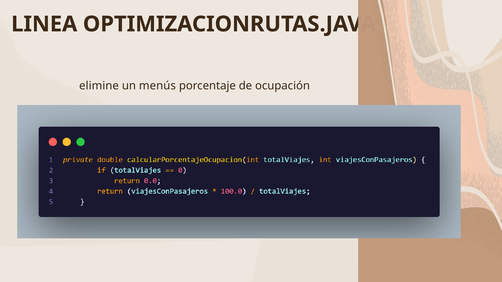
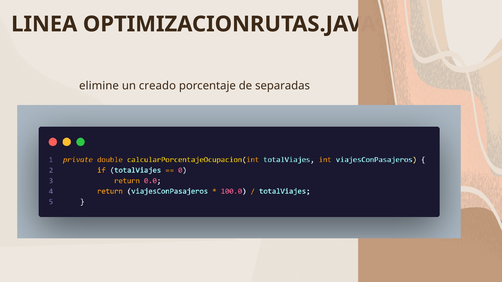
menús: menús -> creado (157, 86)
ocupación: ocupación -> separadas (283, 86)
